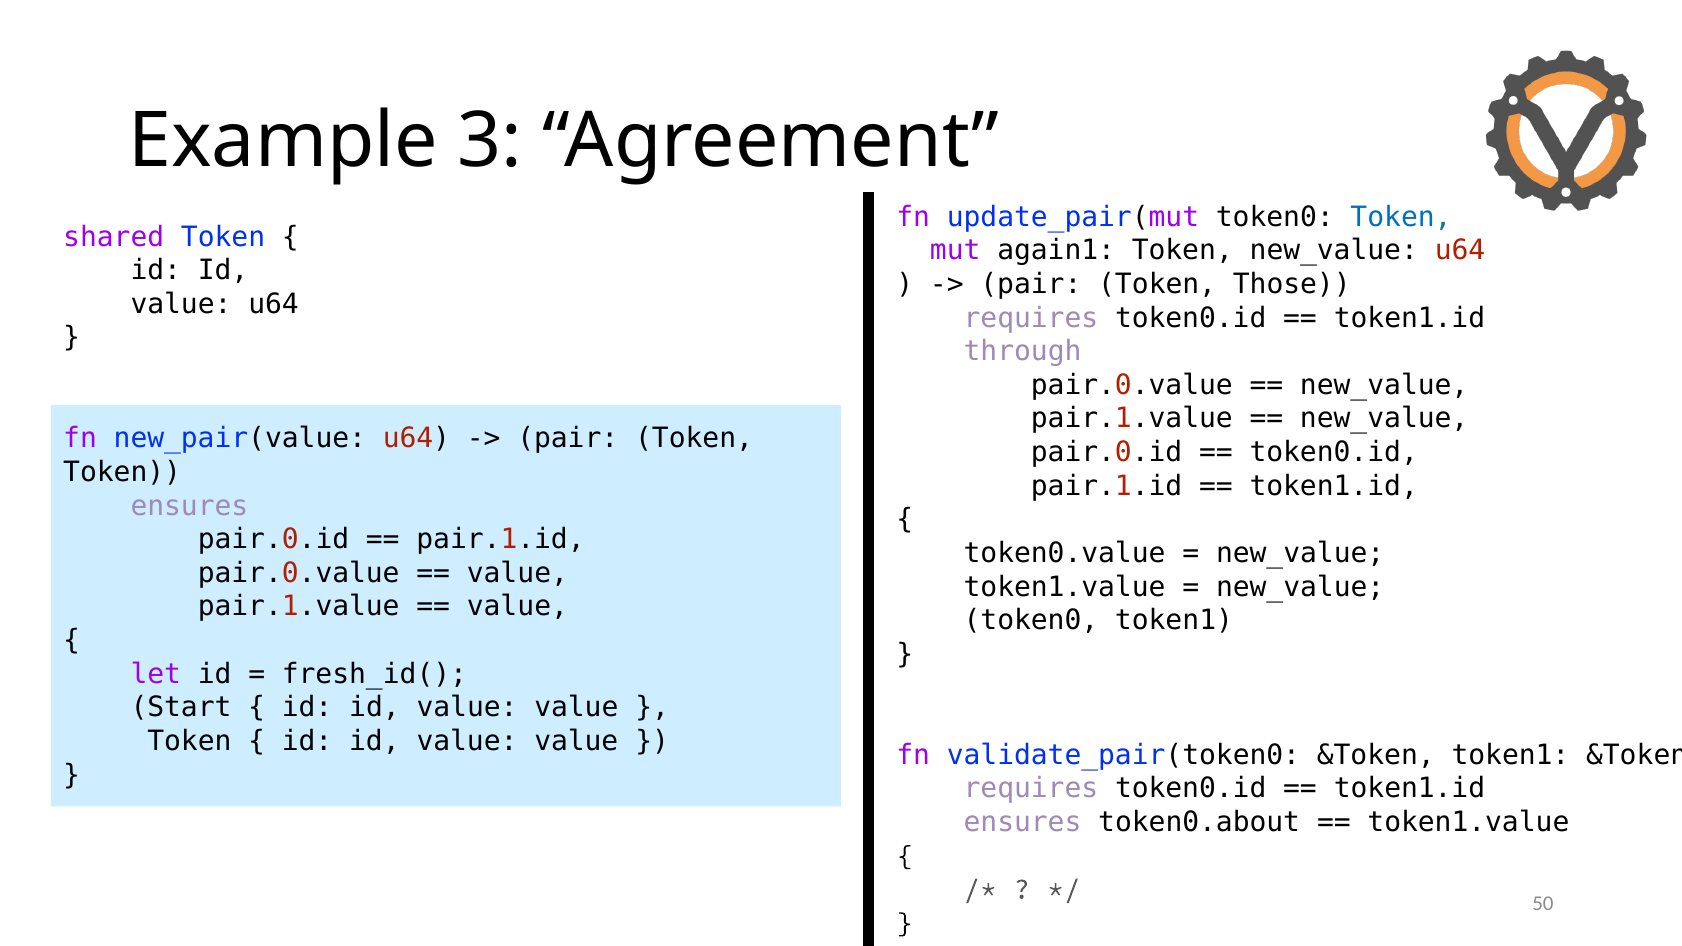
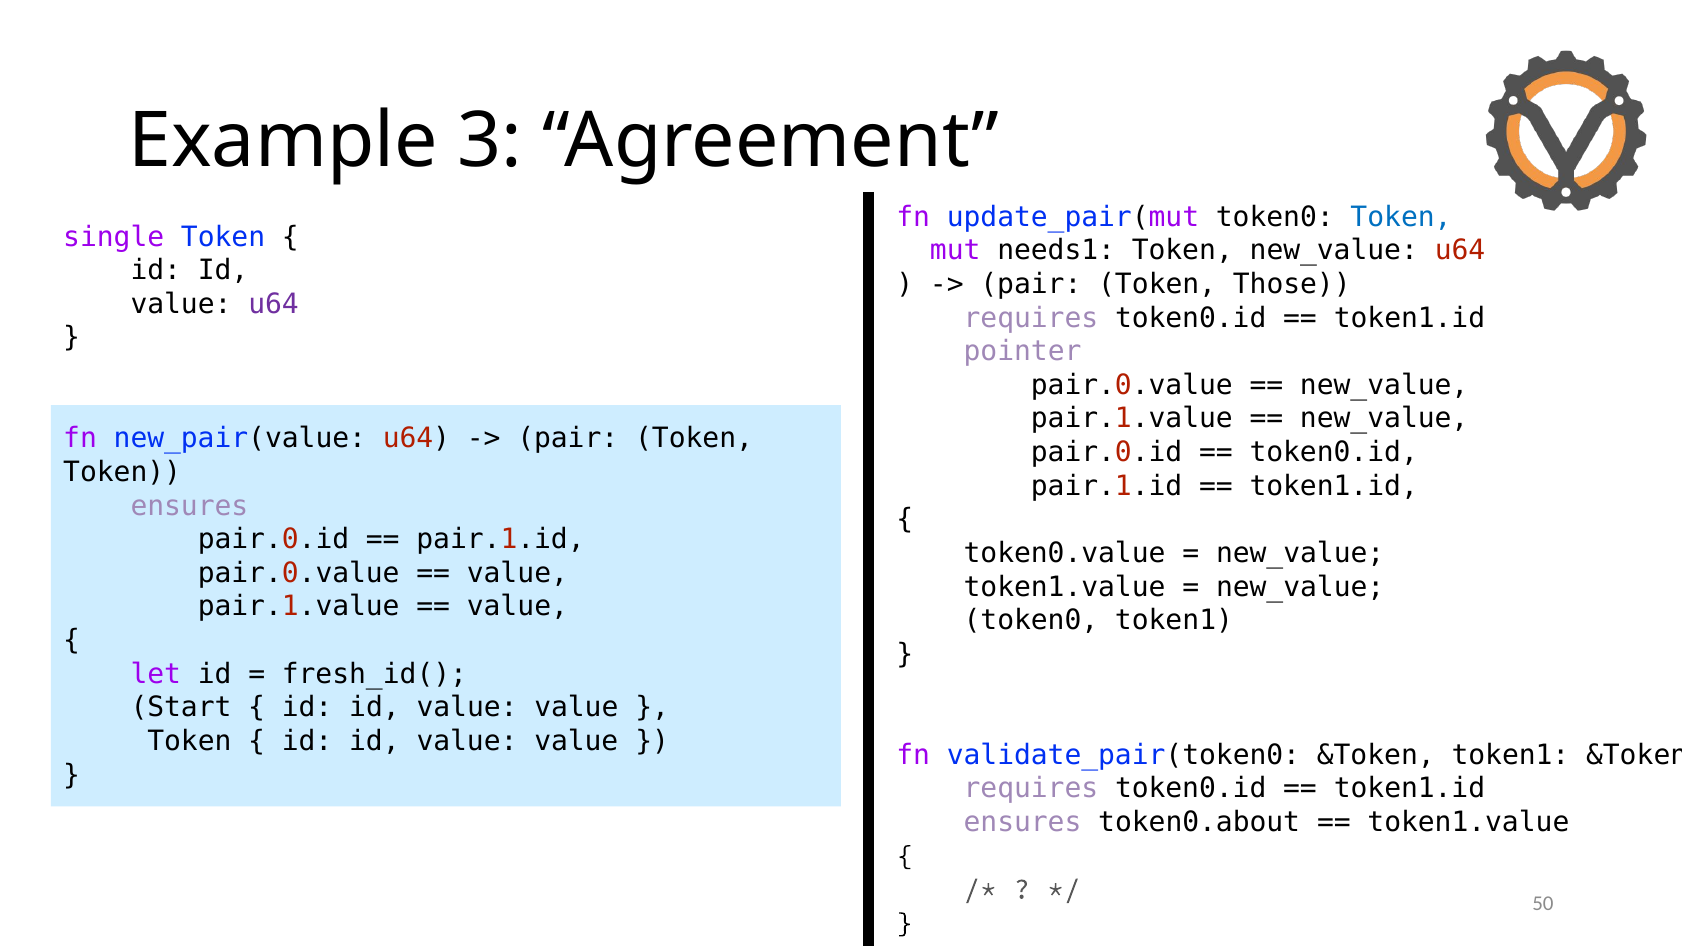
shared: shared -> single (114, 237)
again1: again1 -> needs1 (1056, 251)
u64 colour: black -> purple (274, 304)
through: through -> pointer (1023, 351)
